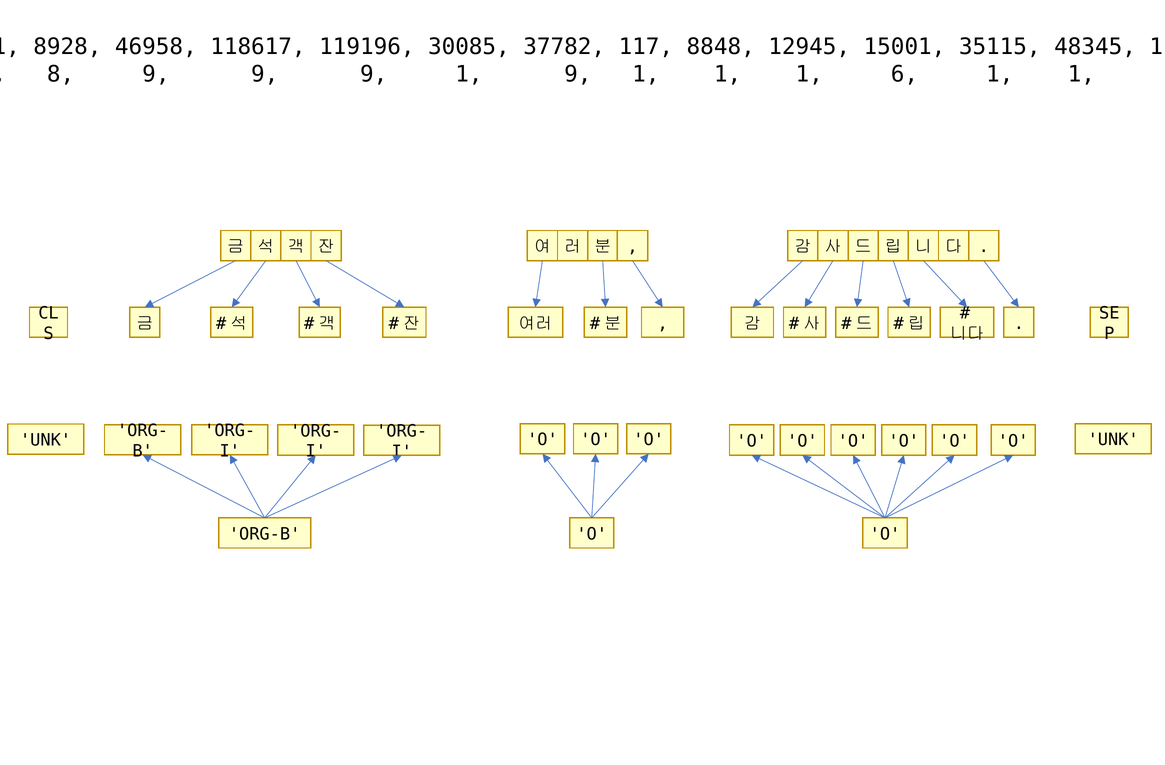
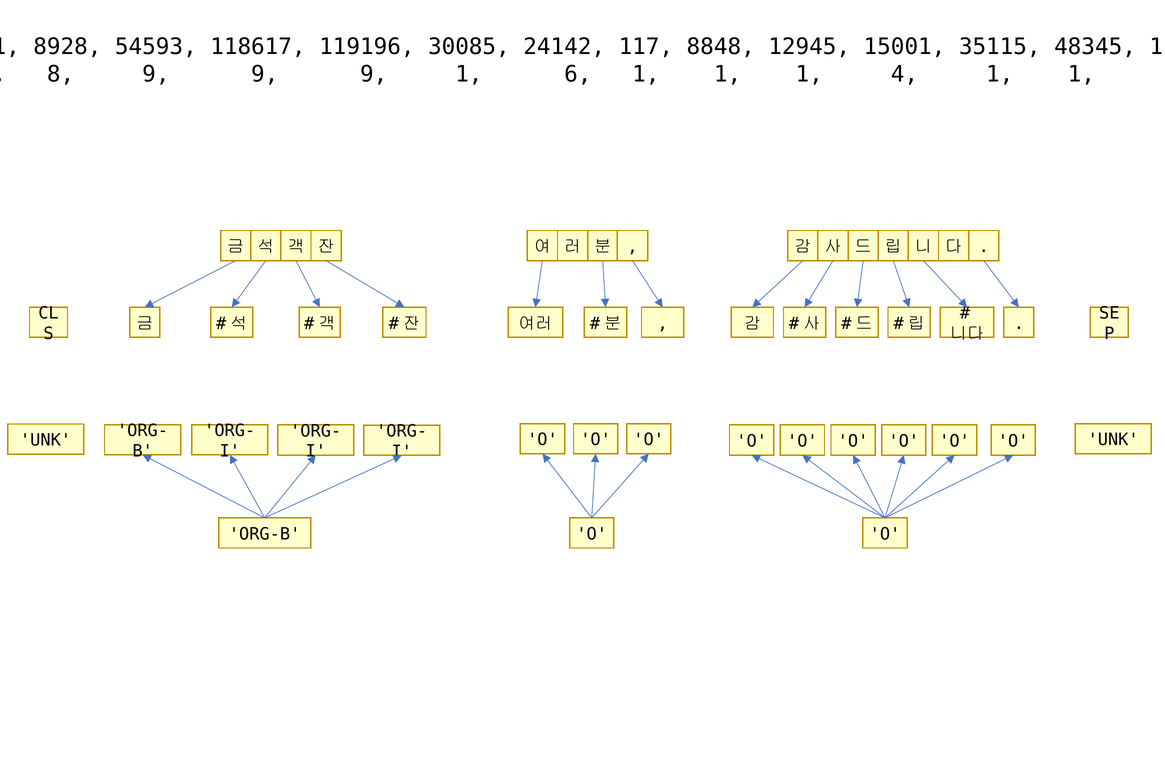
46958: 46958 -> 54593 (156, 47)
37782: 37782 -> 24142 (564, 47)
1 9: 9 -> 6 (578, 74)
6: 6 -> 4 (904, 74)
